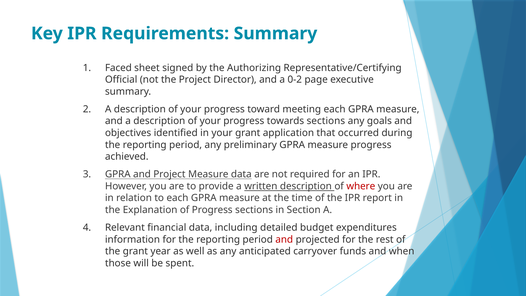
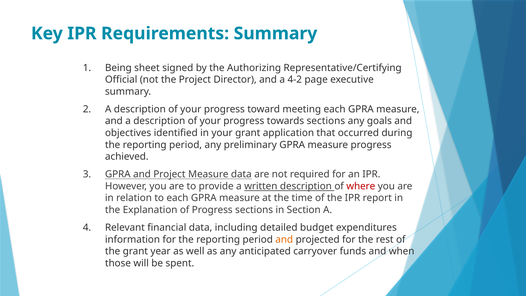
Faced: Faced -> Being (118, 68)
0-2: 0-2 -> 4-2 (295, 80)
and colour: red -> orange (284, 239)
